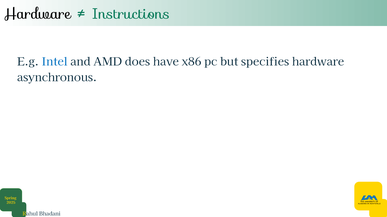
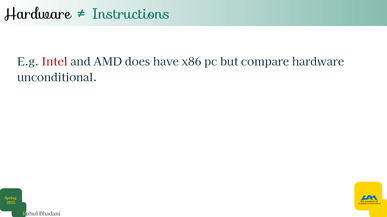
Intel colour: blue -> red (55, 62)
specifies: specifies -> compare (265, 62)
asynchronous: asynchronous -> unconditional (57, 78)
